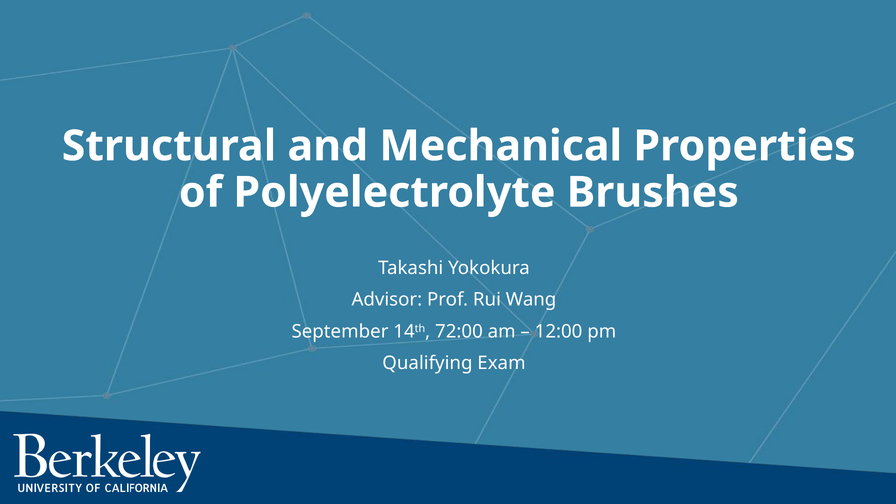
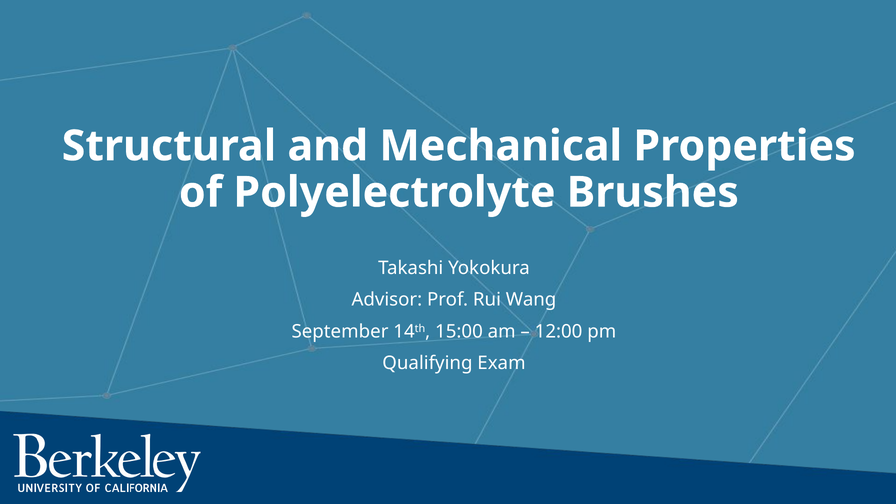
72:00: 72:00 -> 15:00 (459, 331)
